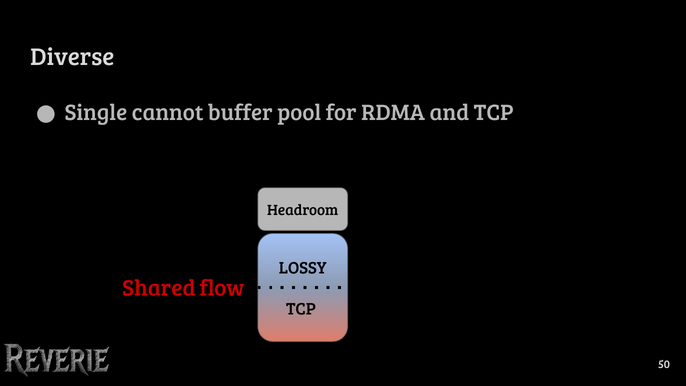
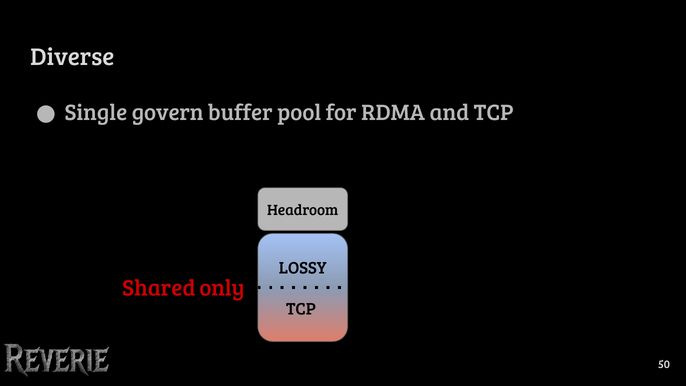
cannot: cannot -> govern (168, 113)
flow: flow -> only (222, 288)
